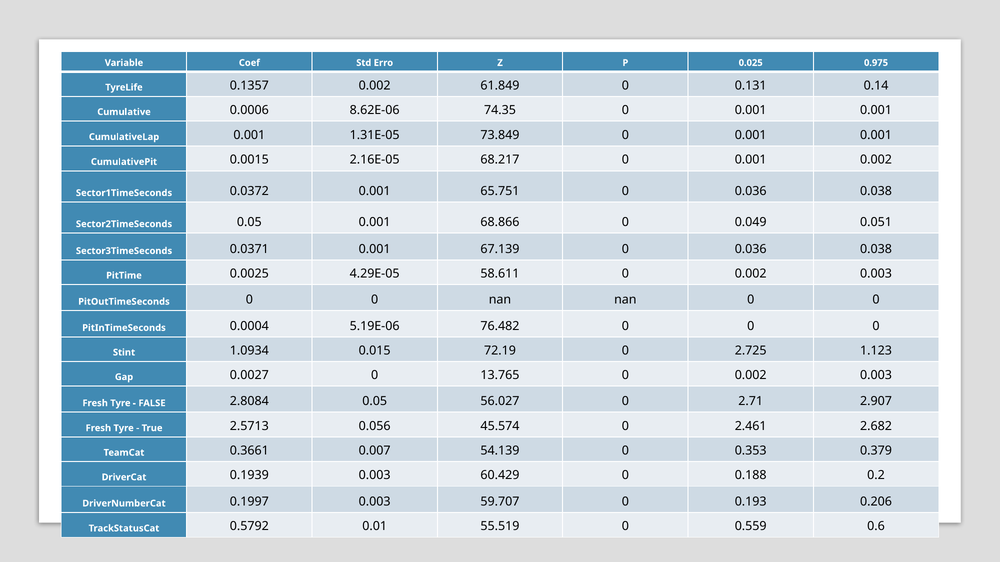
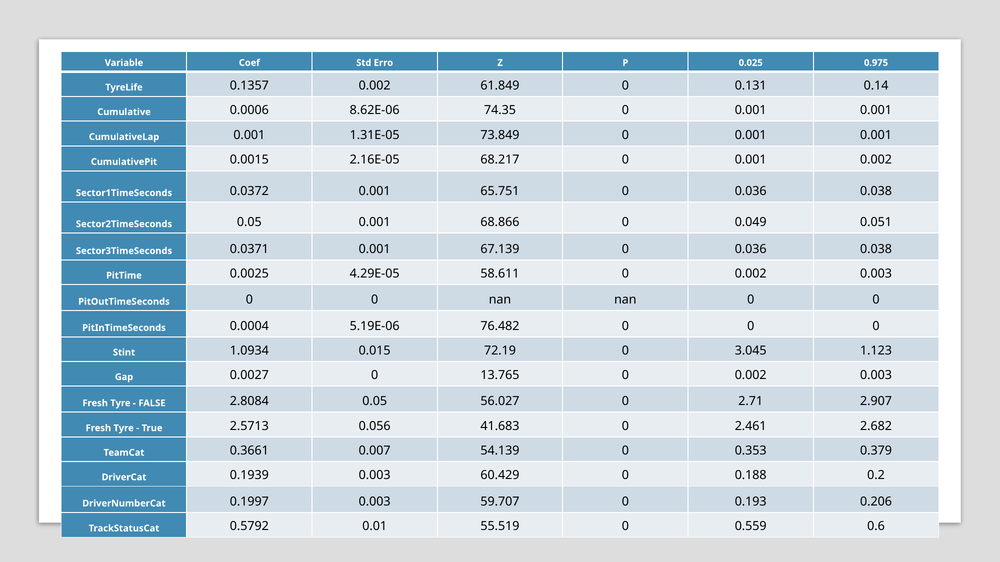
2.725: 2.725 -> 3.045 (751, 351)
45.574: 45.574 -> 41.683 (500, 427)
